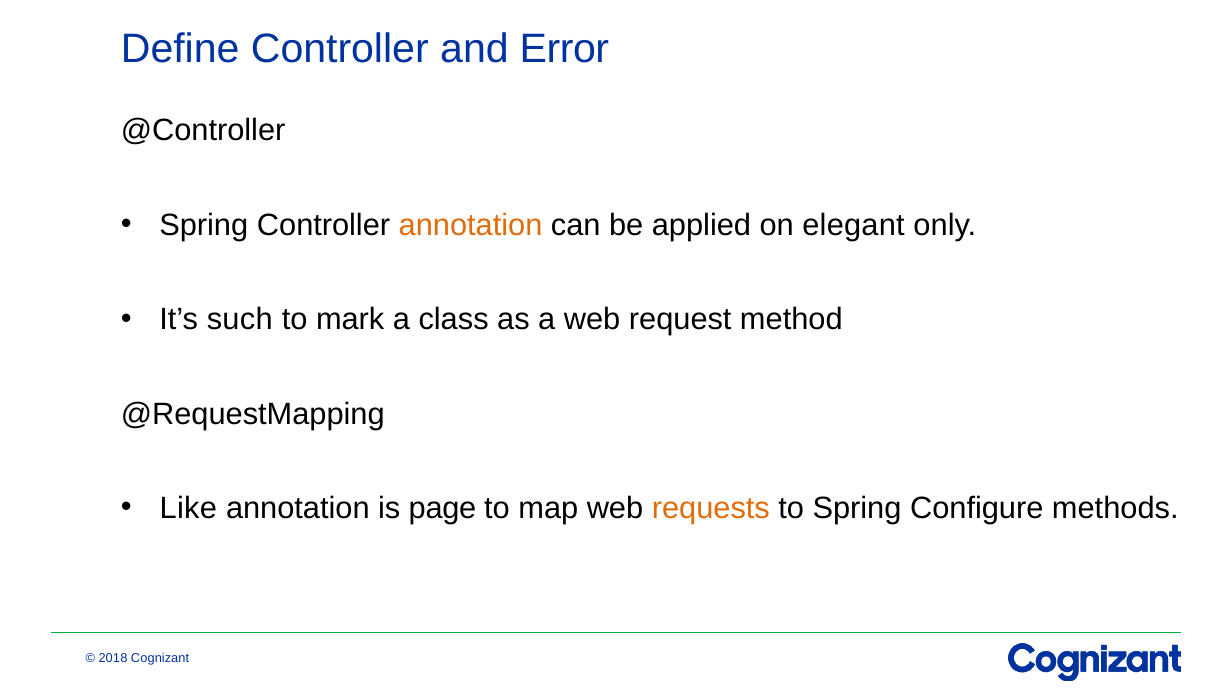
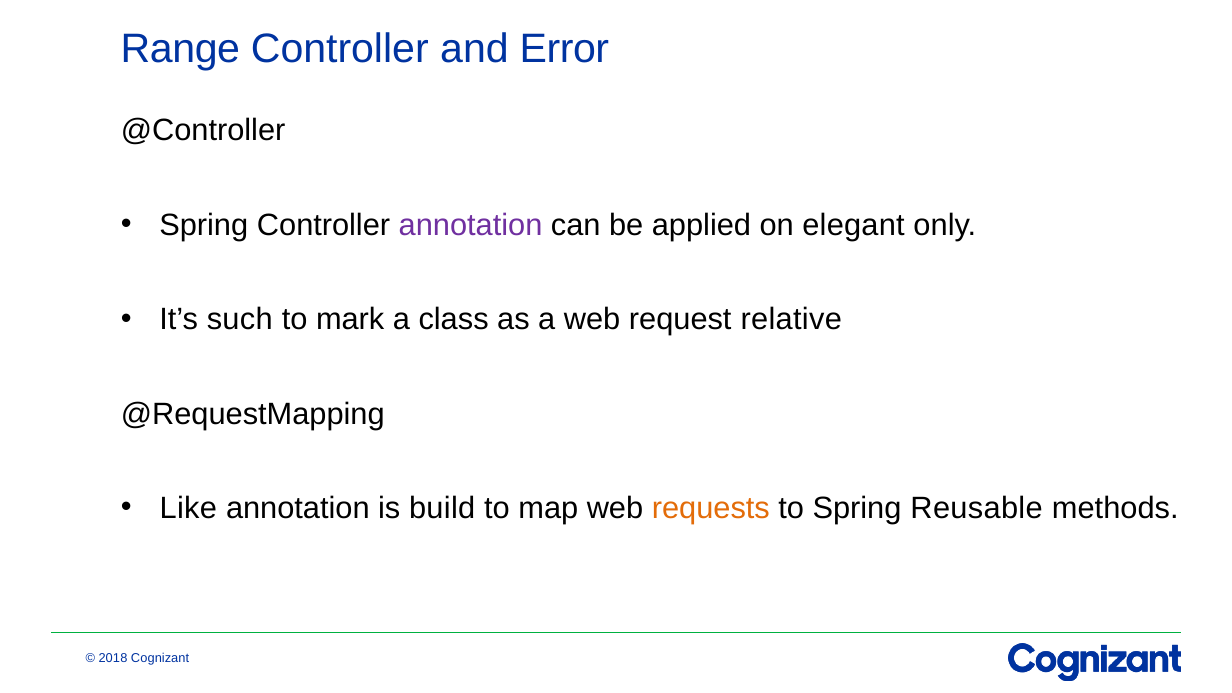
Define: Define -> Range (180, 49)
annotation colour: orange -> purple (471, 225)
method: method -> relative (791, 320)
page: page -> build (442, 508)
Configure: Configure -> Reusable (977, 508)
